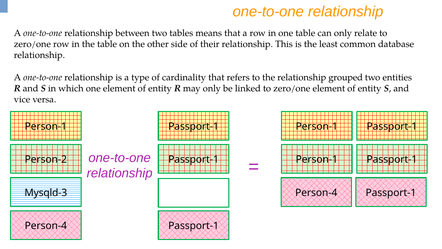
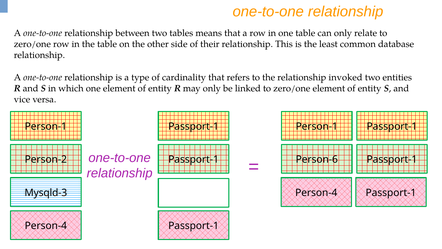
grouped: grouped -> invoked (346, 77)
Person-2 Passport-1 Person-1: Person-1 -> Person-6 (317, 159)
